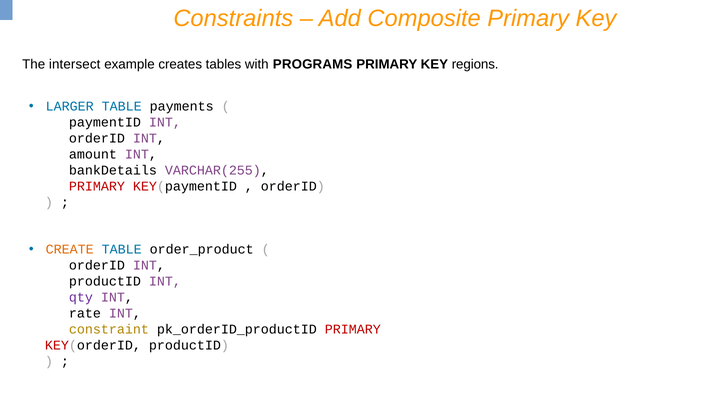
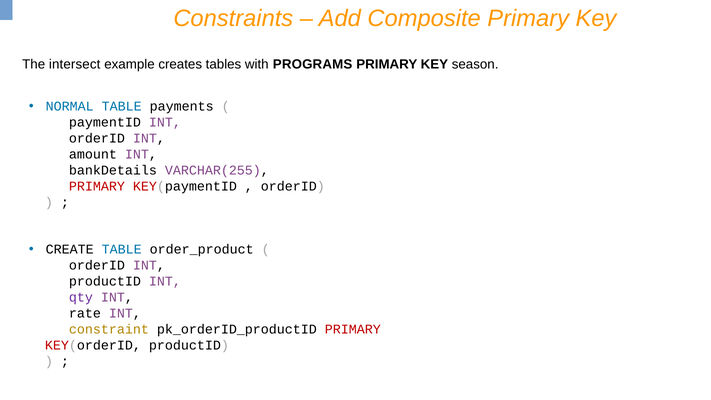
regions: regions -> season (475, 65)
LARGER: LARGER -> NORMAL (70, 107)
CREATE colour: orange -> black (70, 249)
